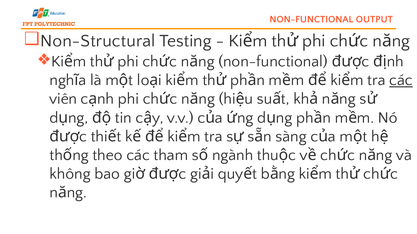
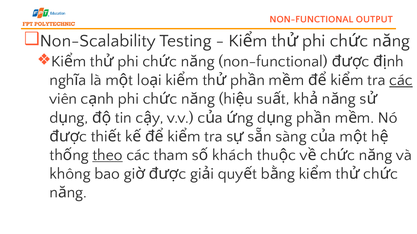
Non-Structural: Non-Structural -> Non-Scalability (98, 41)
theo underline: none -> present (108, 155)
ngành: ngành -> khách (233, 155)
